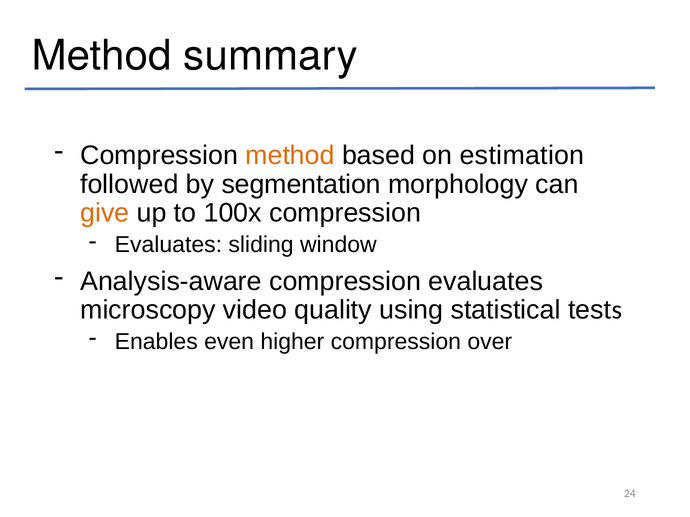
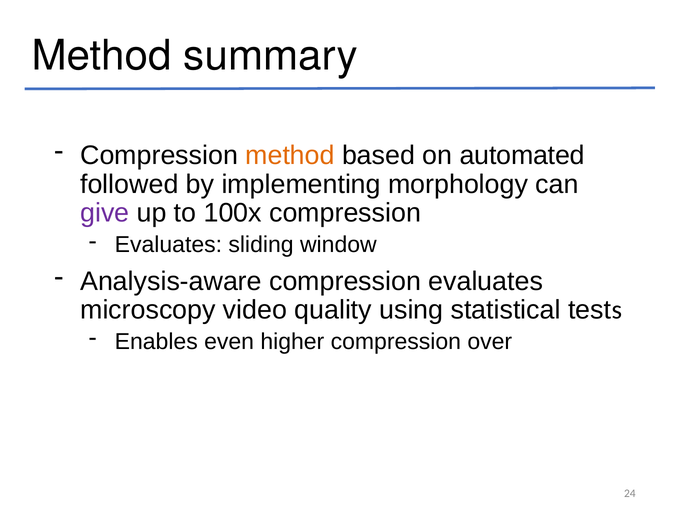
estimation: estimation -> automated (522, 155)
segmentation: segmentation -> implementing (301, 184)
give colour: orange -> purple (105, 213)
